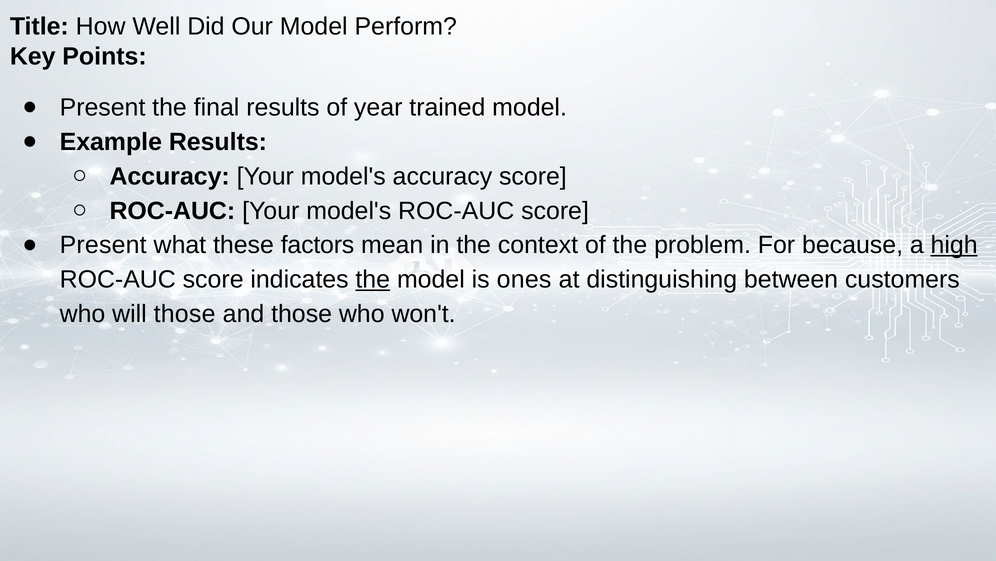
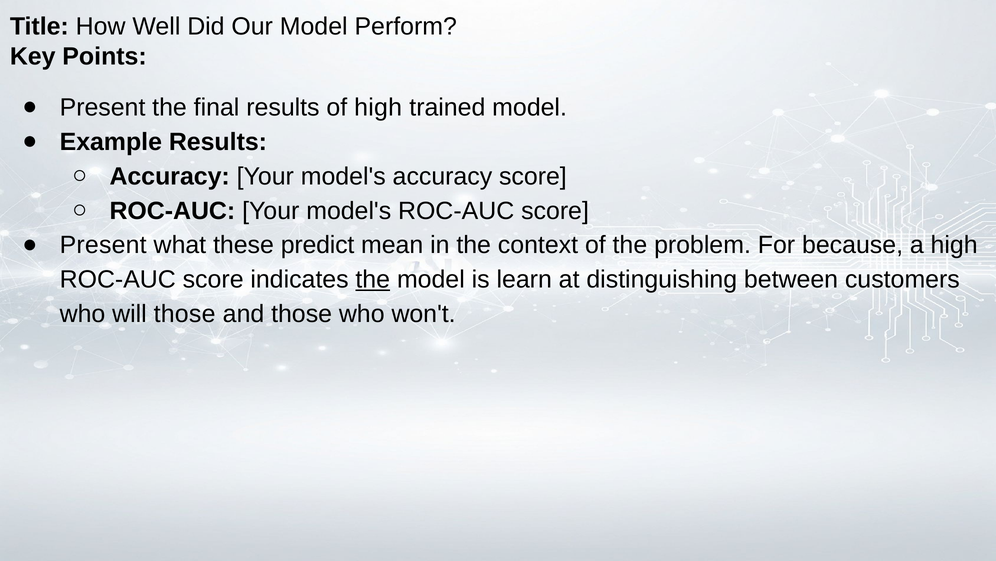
of year: year -> high (378, 107)
factors: factors -> predict (318, 245)
high underline: present -> none (954, 245)
ones: ones -> learn (524, 279)
